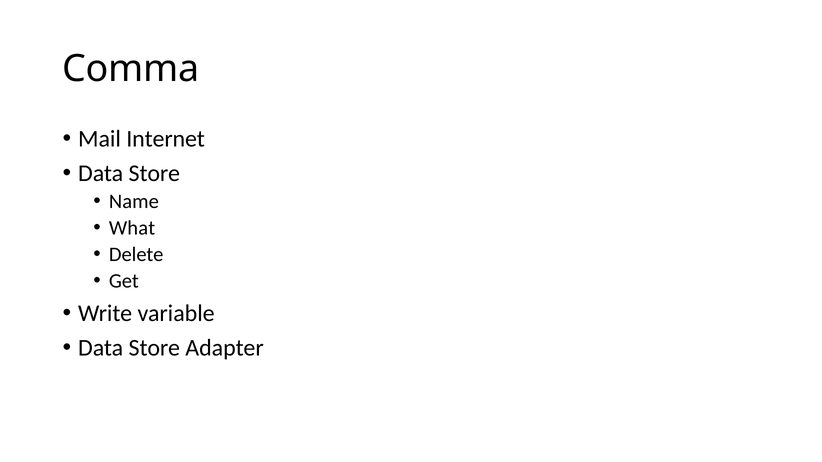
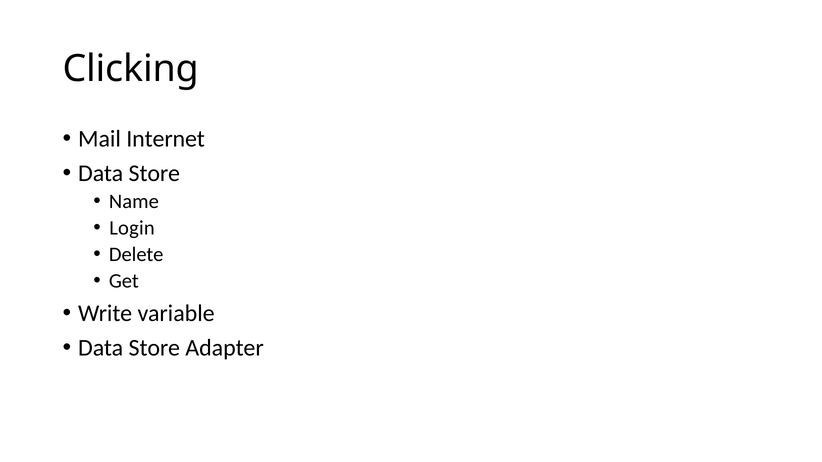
Comma: Comma -> Clicking (131, 69)
What: What -> Login (132, 228)
